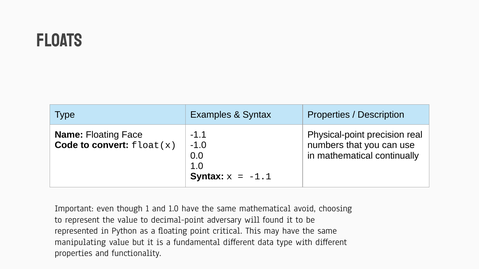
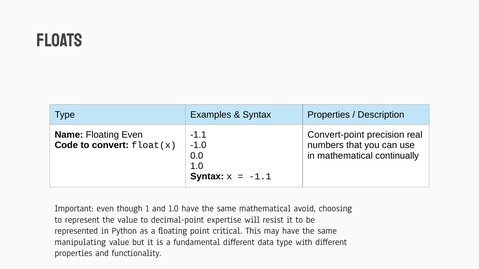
Floating Face: Face -> Even (132, 135)
Physical-point: Physical-point -> Convert-point (336, 135)
adversary: adversary -> expertise (224, 220)
found: found -> resist (273, 220)
